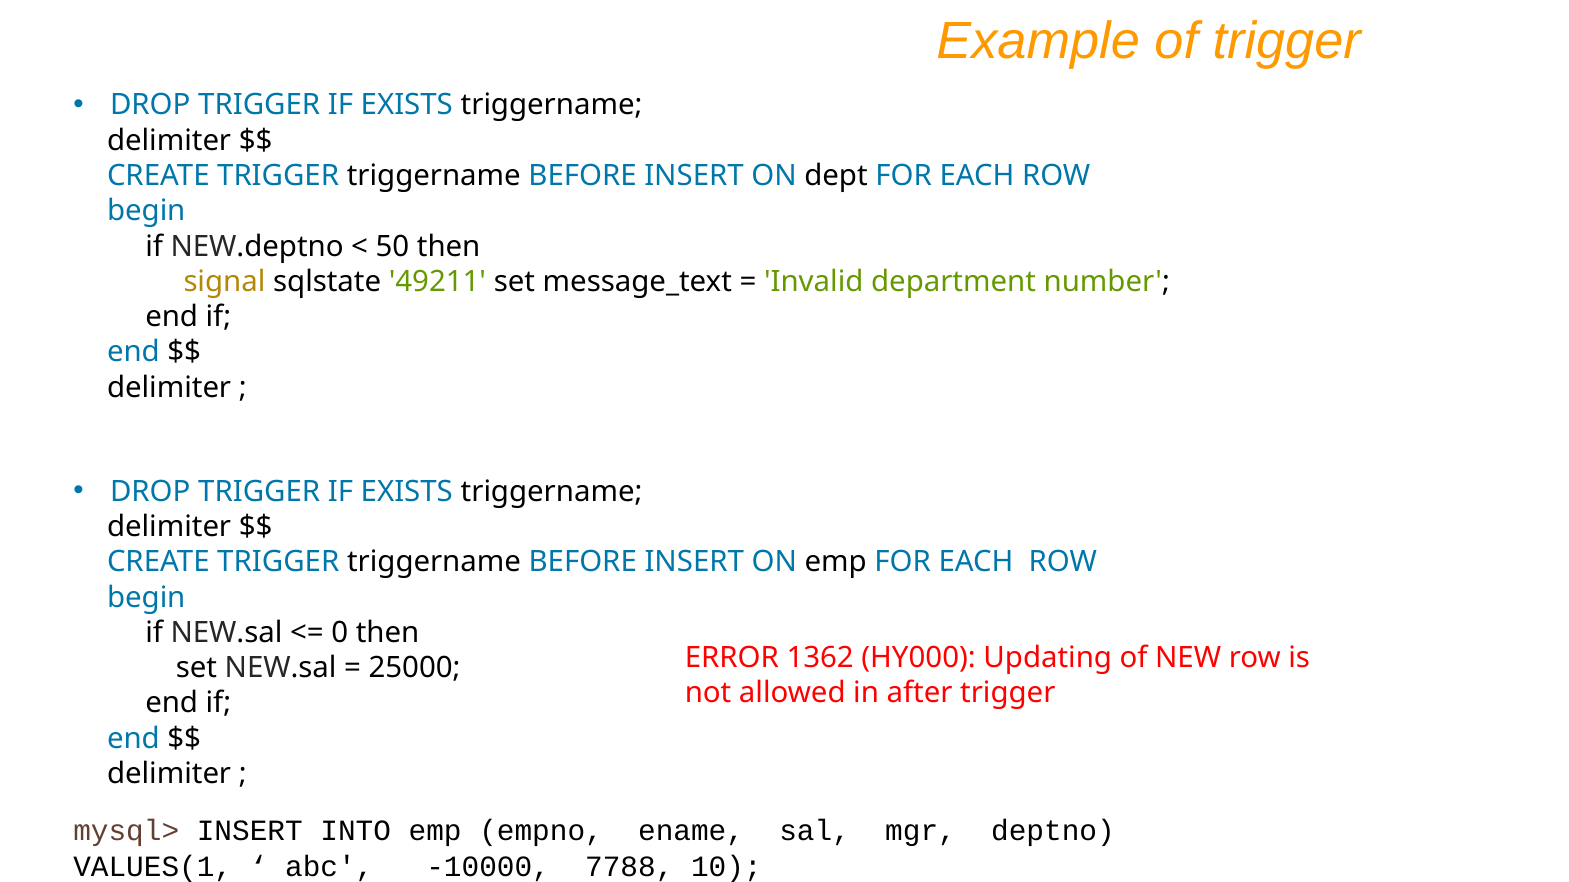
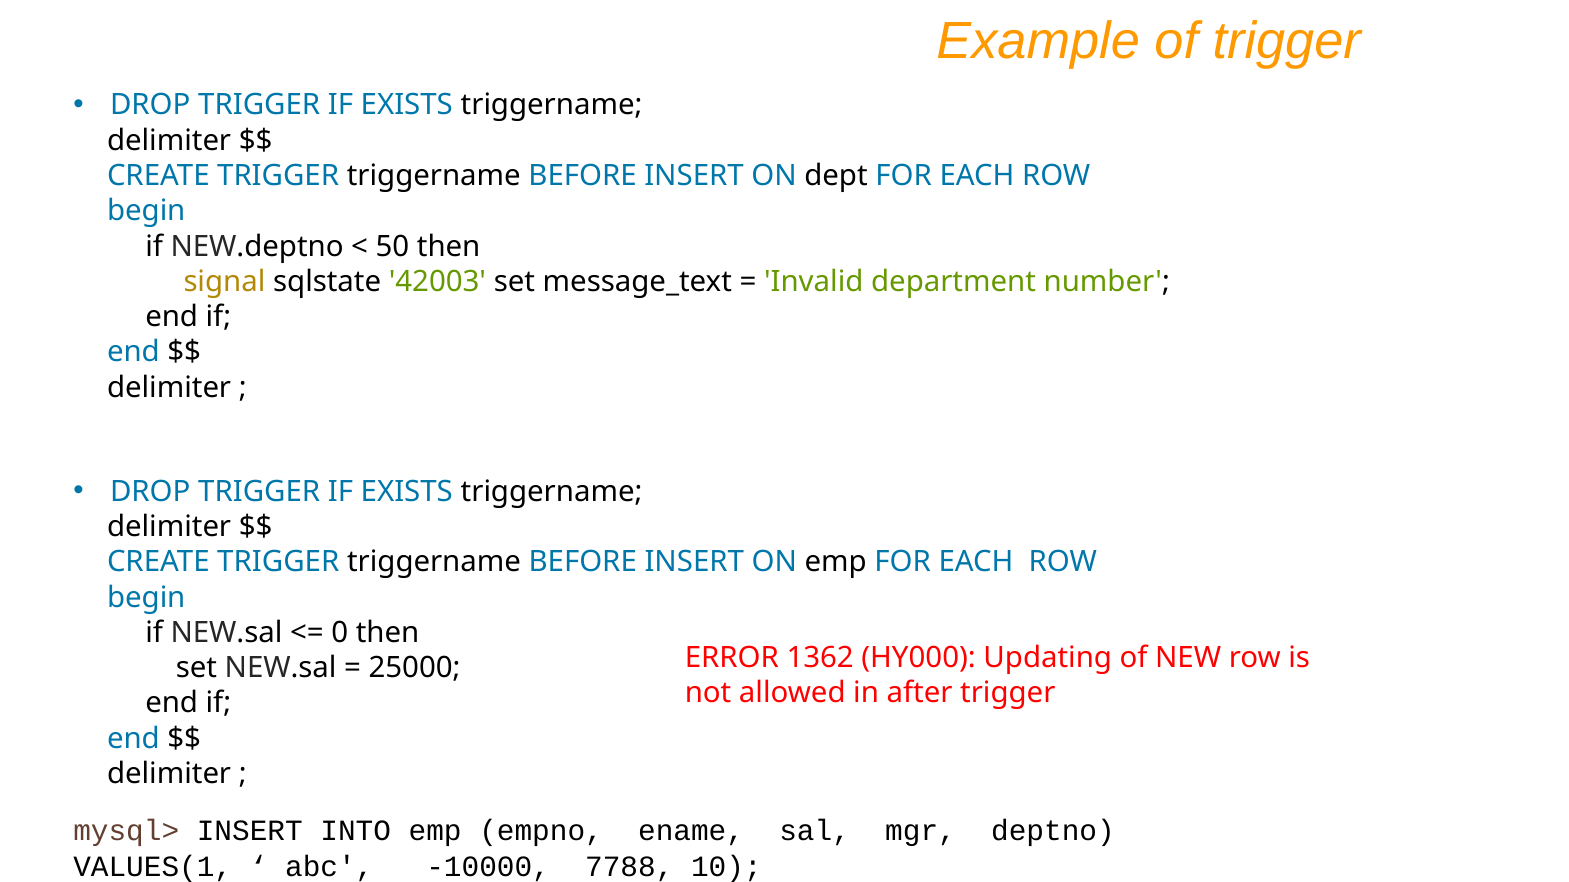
49211: 49211 -> 42003 (437, 282)
